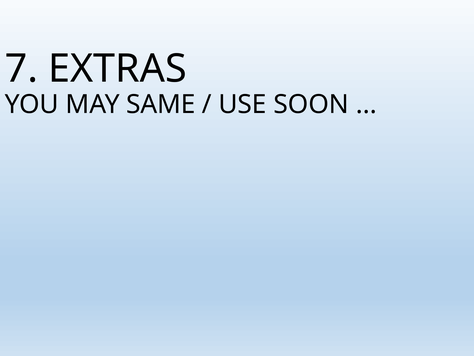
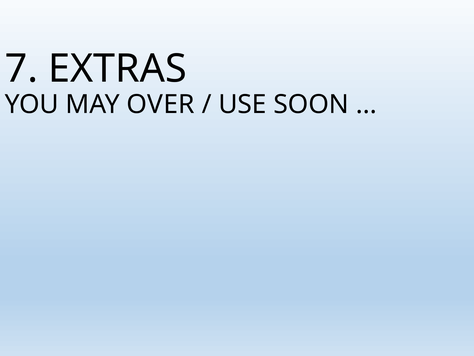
SAME: SAME -> OVER (161, 104)
